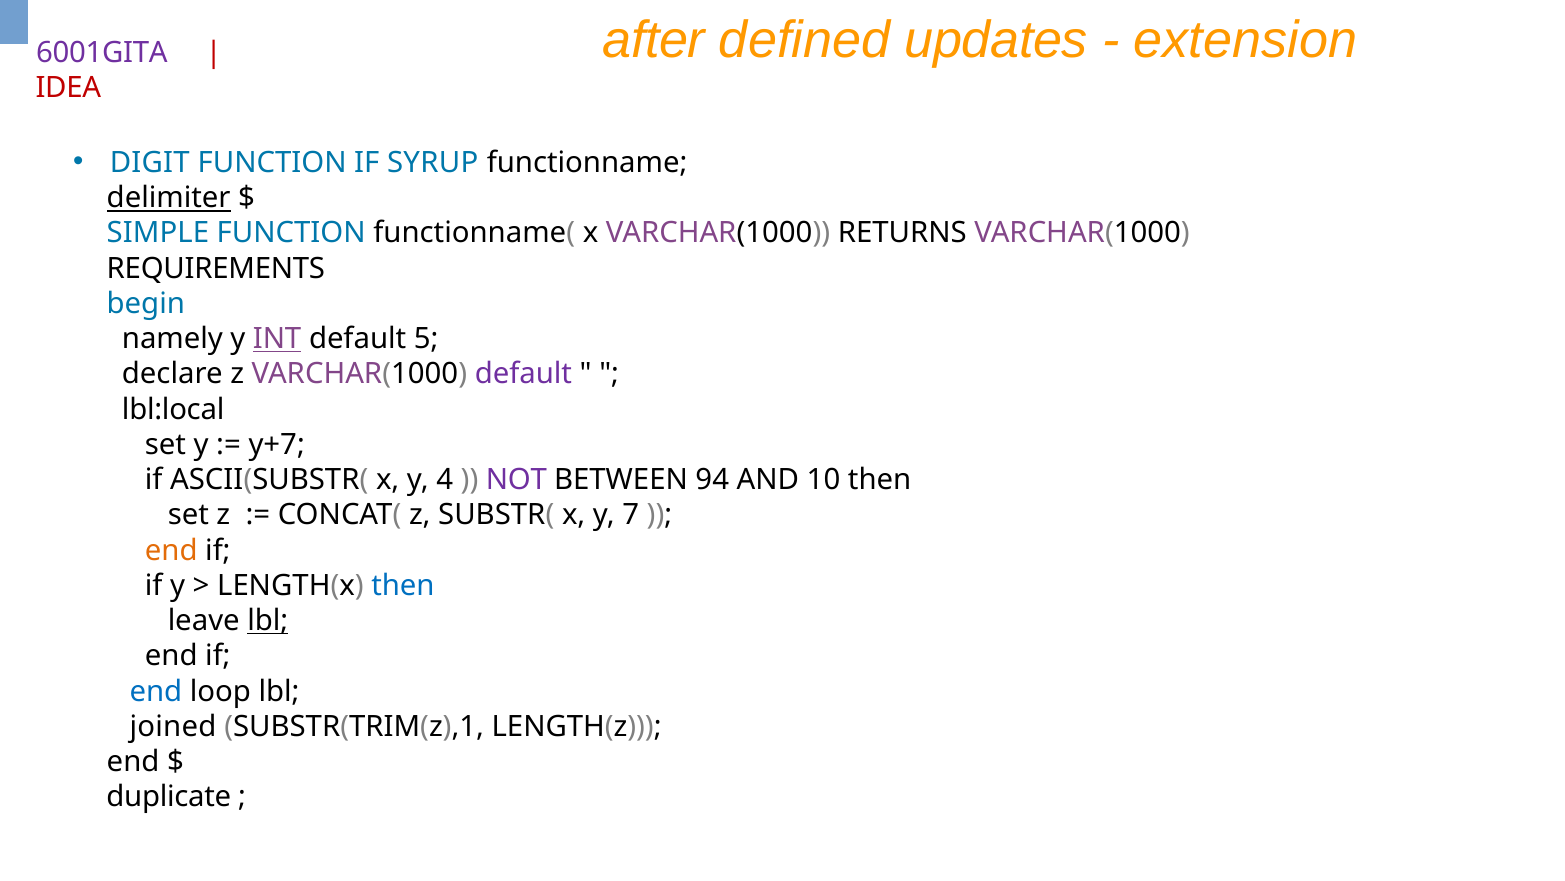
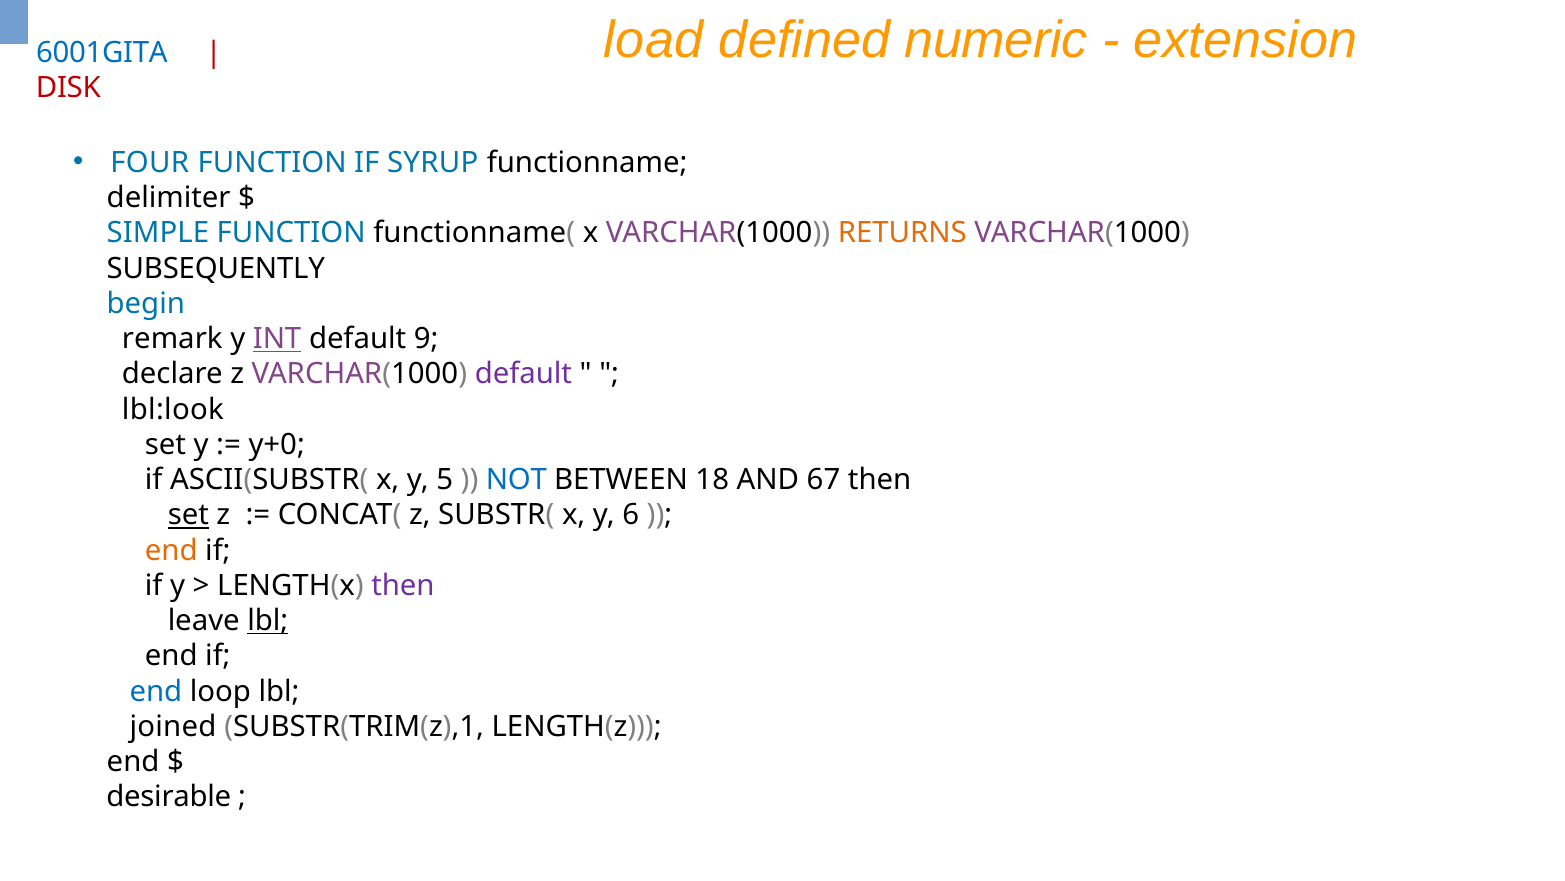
after: after -> load (654, 41)
updates: updates -> numeric (996, 41)
6001GITA colour: purple -> blue (102, 52)
IDEA: IDEA -> DISK (68, 87)
DIGIT: DIGIT -> FOUR (150, 163)
delimiter underline: present -> none (169, 198)
RETURNS colour: black -> orange (902, 233)
REQUIREMENTS: REQUIREMENTS -> SUBSEQUENTLY (216, 268)
namely: namely -> remark (172, 339)
5: 5 -> 9 (426, 339)
lbl:local: lbl:local -> lbl:look (173, 409)
y+7: y+7 -> y+0 (277, 444)
4: 4 -> 5 (445, 480)
NOT colour: purple -> blue (516, 480)
94: 94 -> 18 (712, 480)
10: 10 -> 67 (824, 480)
set underline: none -> present (188, 515)
7: 7 -> 6 (631, 515)
then colour: blue -> purple (403, 585)
duplicate: duplicate -> desirable (169, 796)
